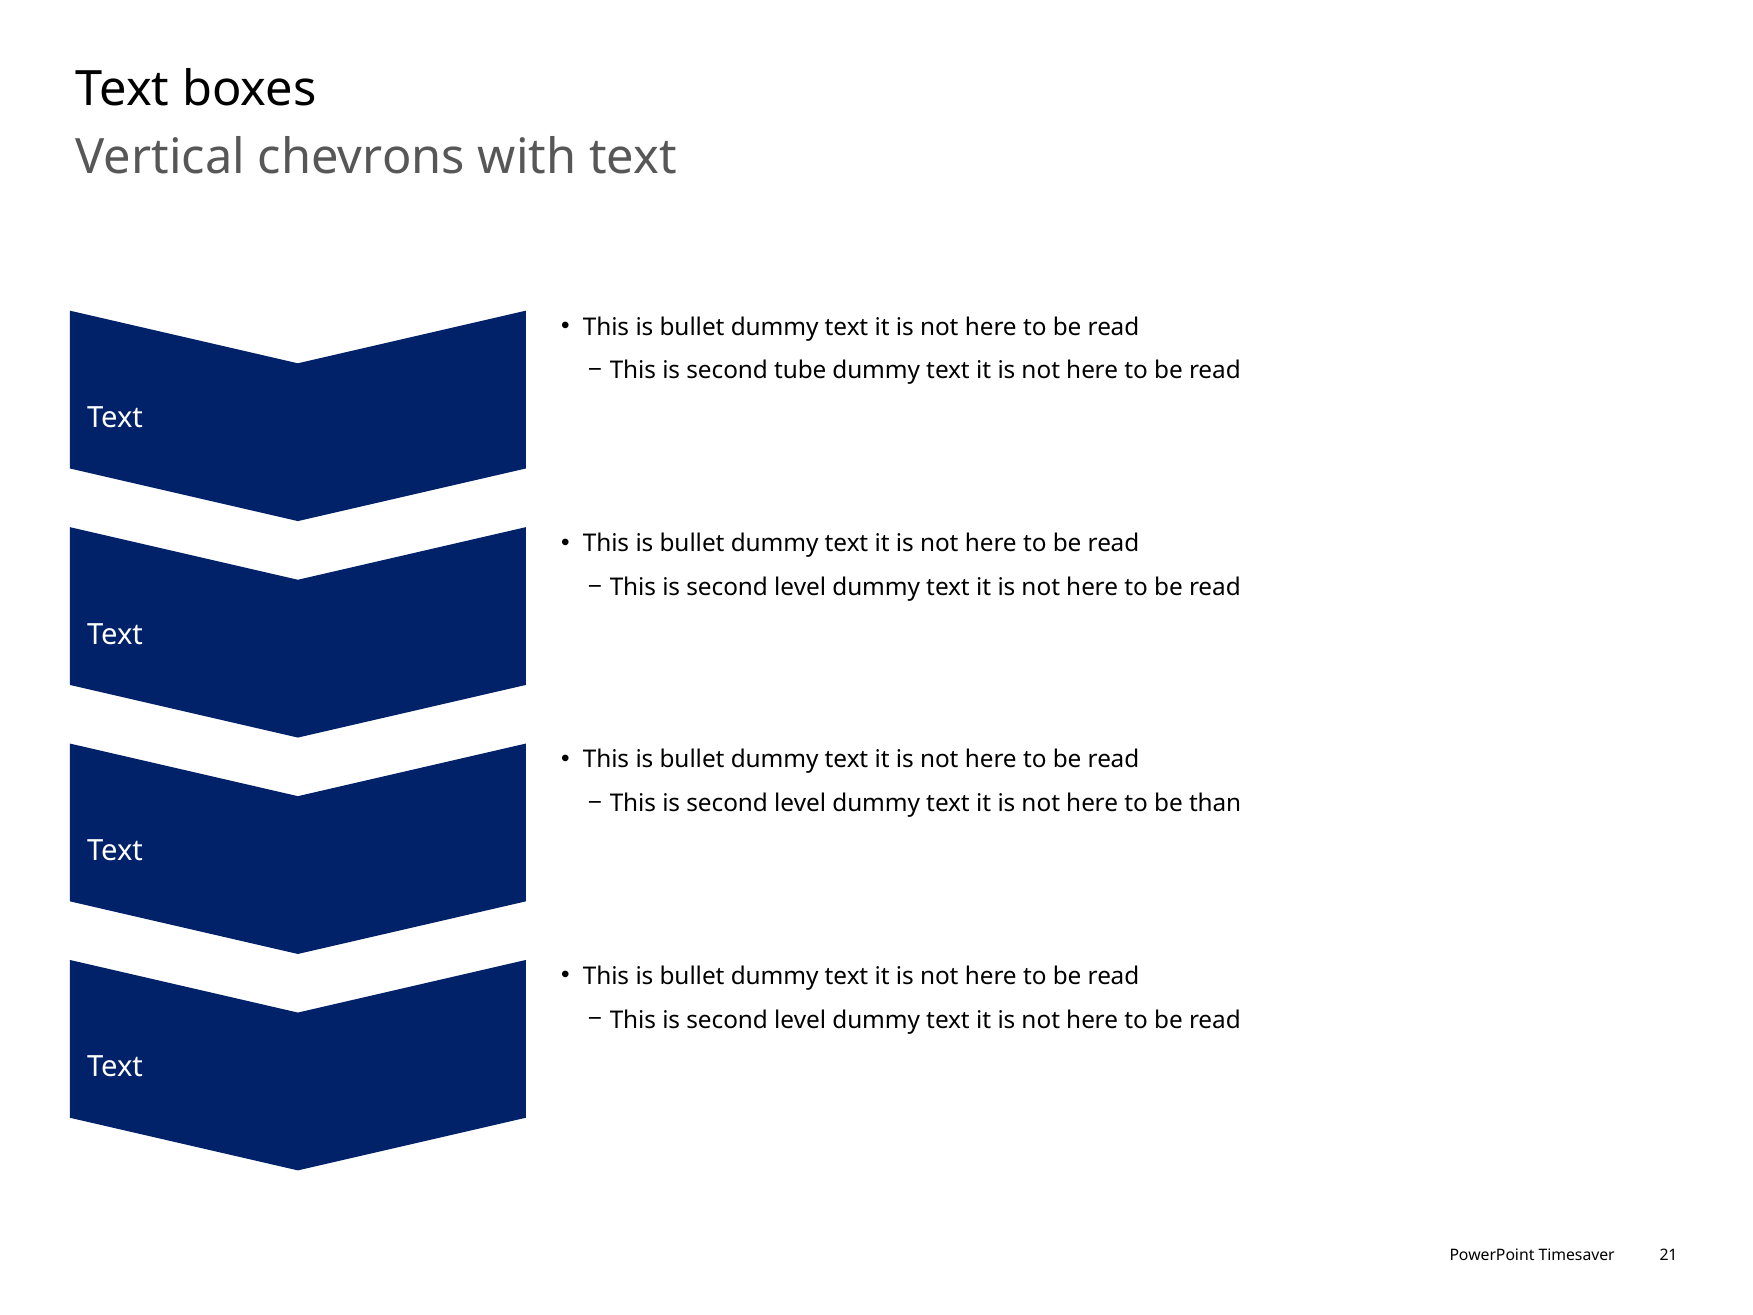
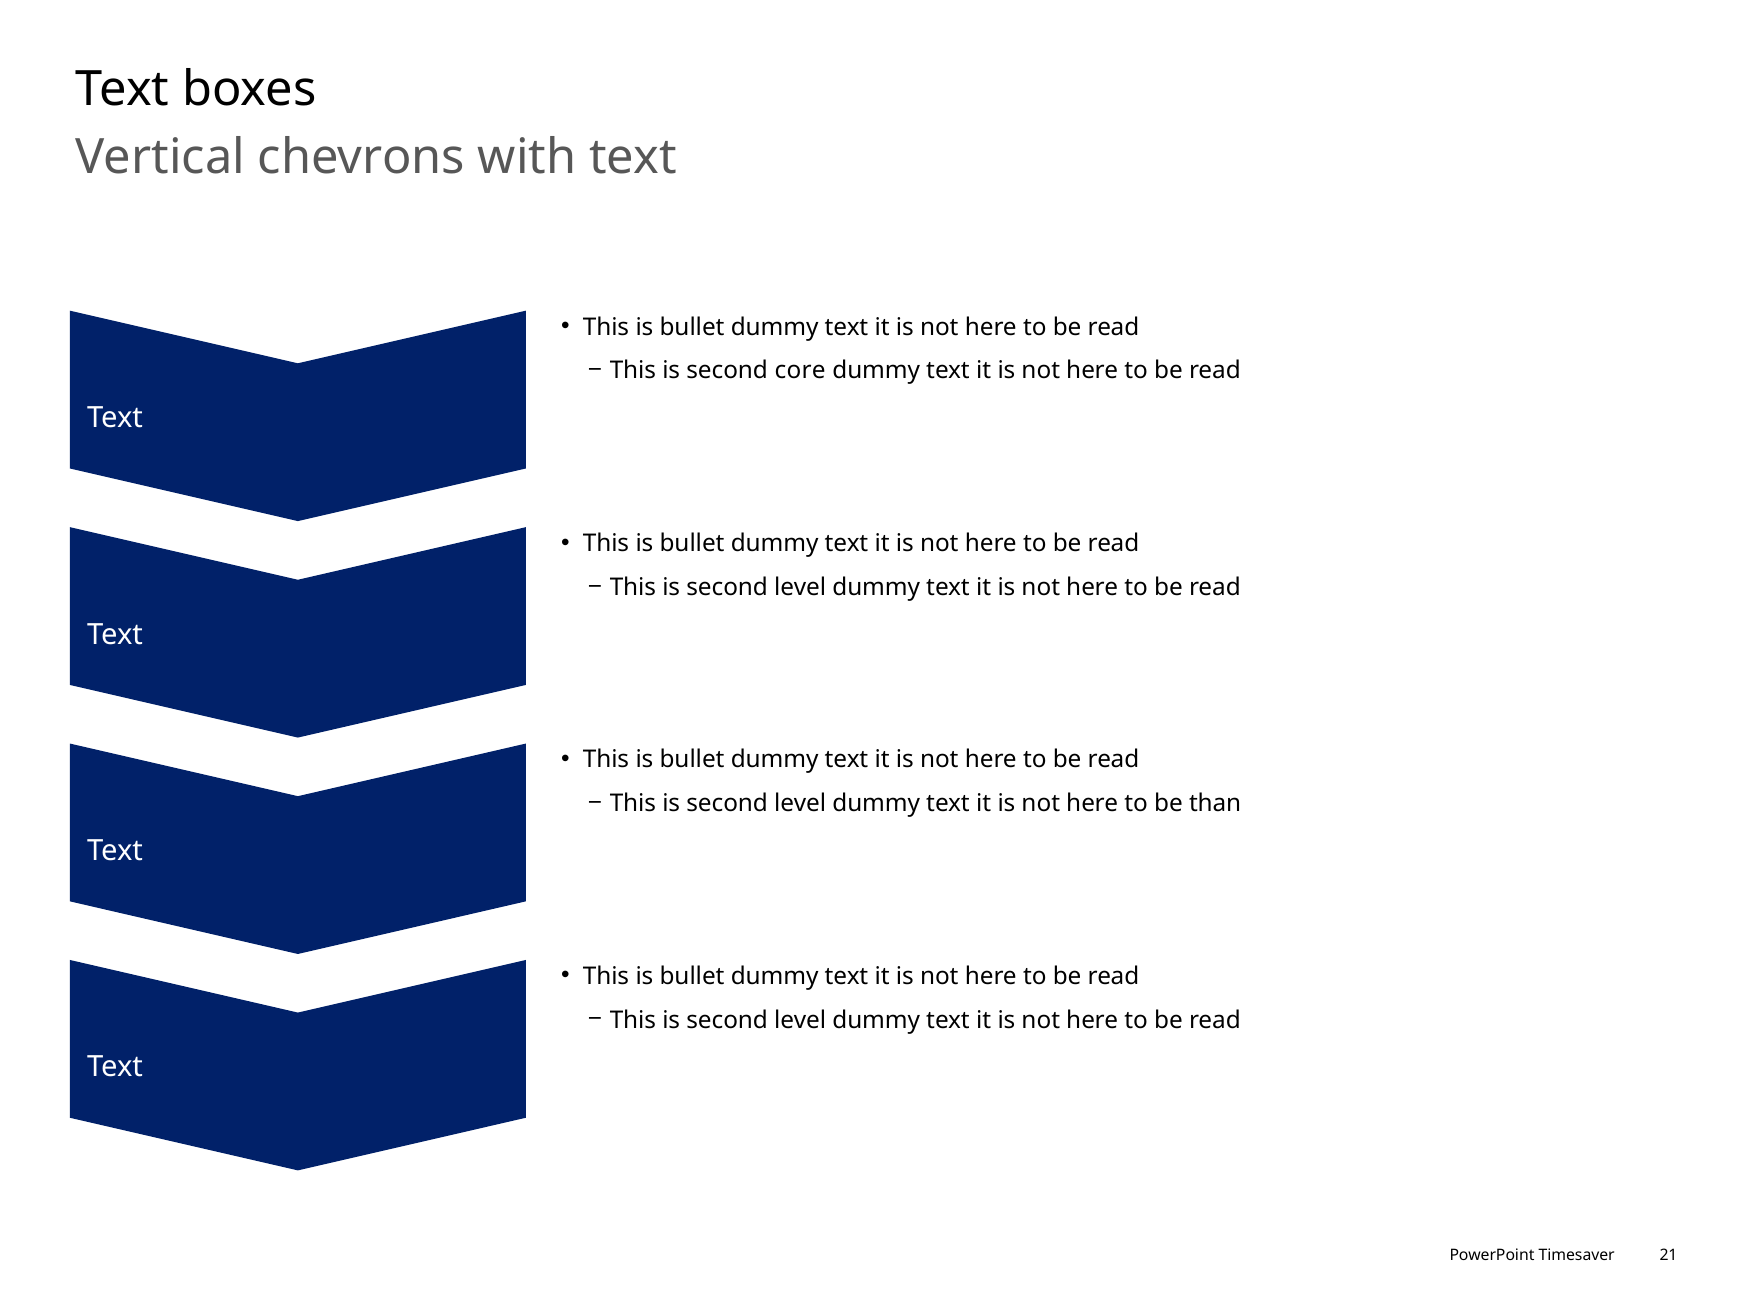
tube: tube -> core (800, 371)
